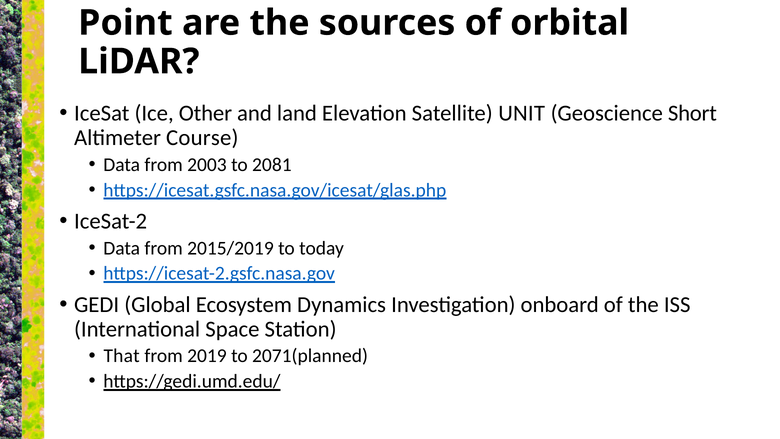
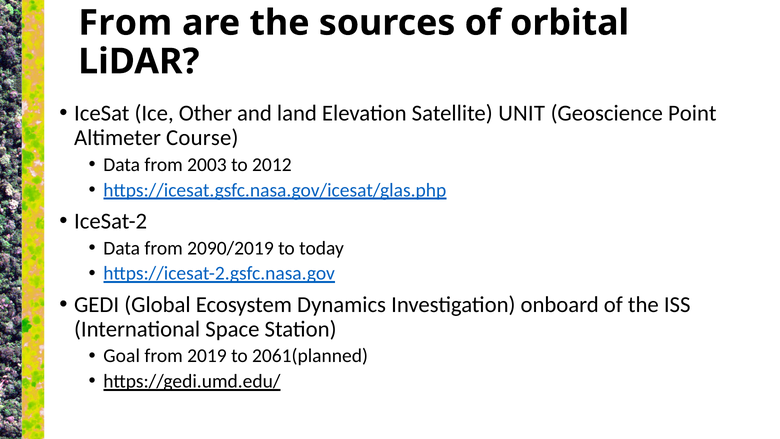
Point: Point -> From (125, 23)
Short: Short -> Point (692, 113)
2081: 2081 -> 2012 (272, 165)
2015/2019: 2015/2019 -> 2090/2019 (230, 248)
That: That -> Goal (122, 356)
2071(planned: 2071(planned -> 2061(planned (310, 356)
